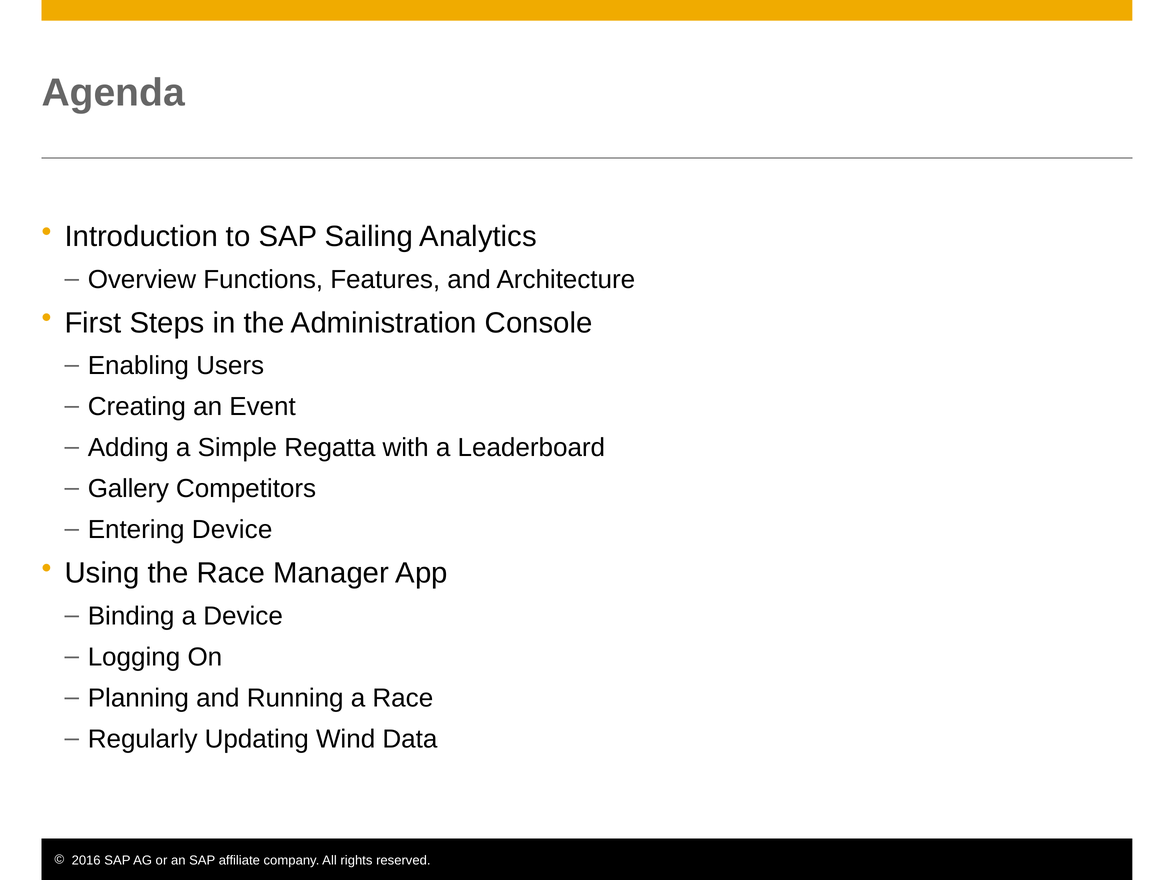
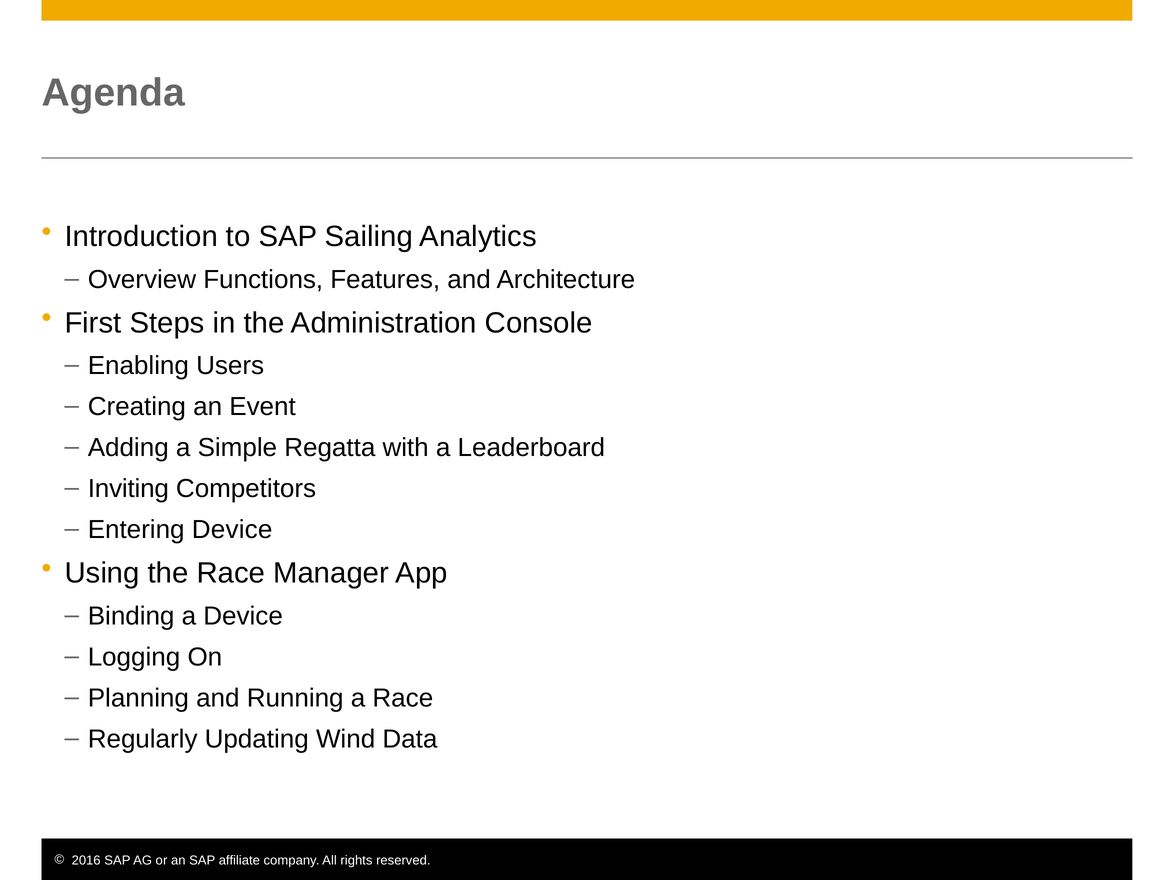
Gallery: Gallery -> Inviting (128, 489)
